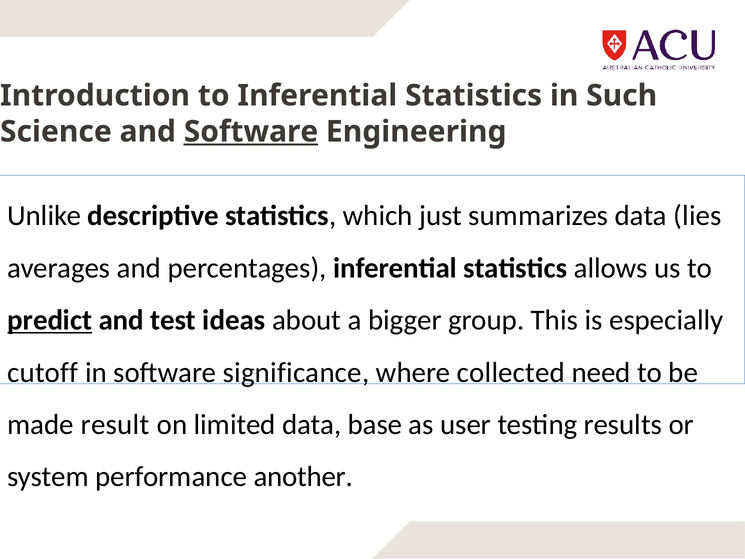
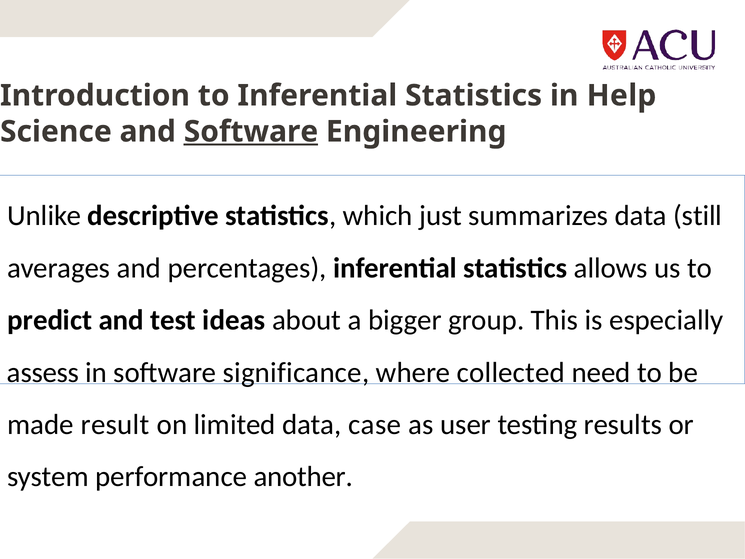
Such: Such -> Help (621, 96)
lies: lies -> still (698, 216)
predict underline: present -> none (50, 320)
cutoff: cutoff -> assess (43, 372)
base: base -> case (375, 425)
